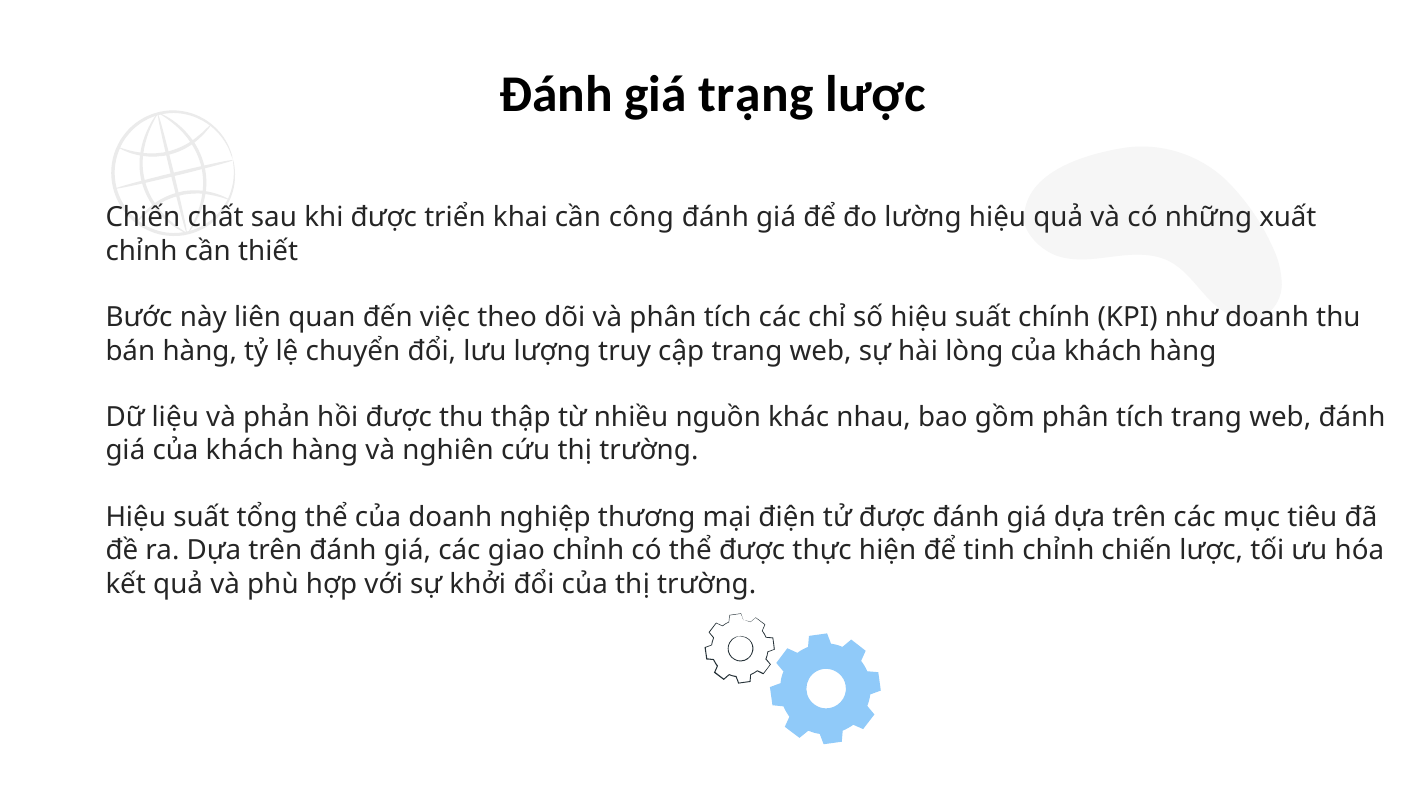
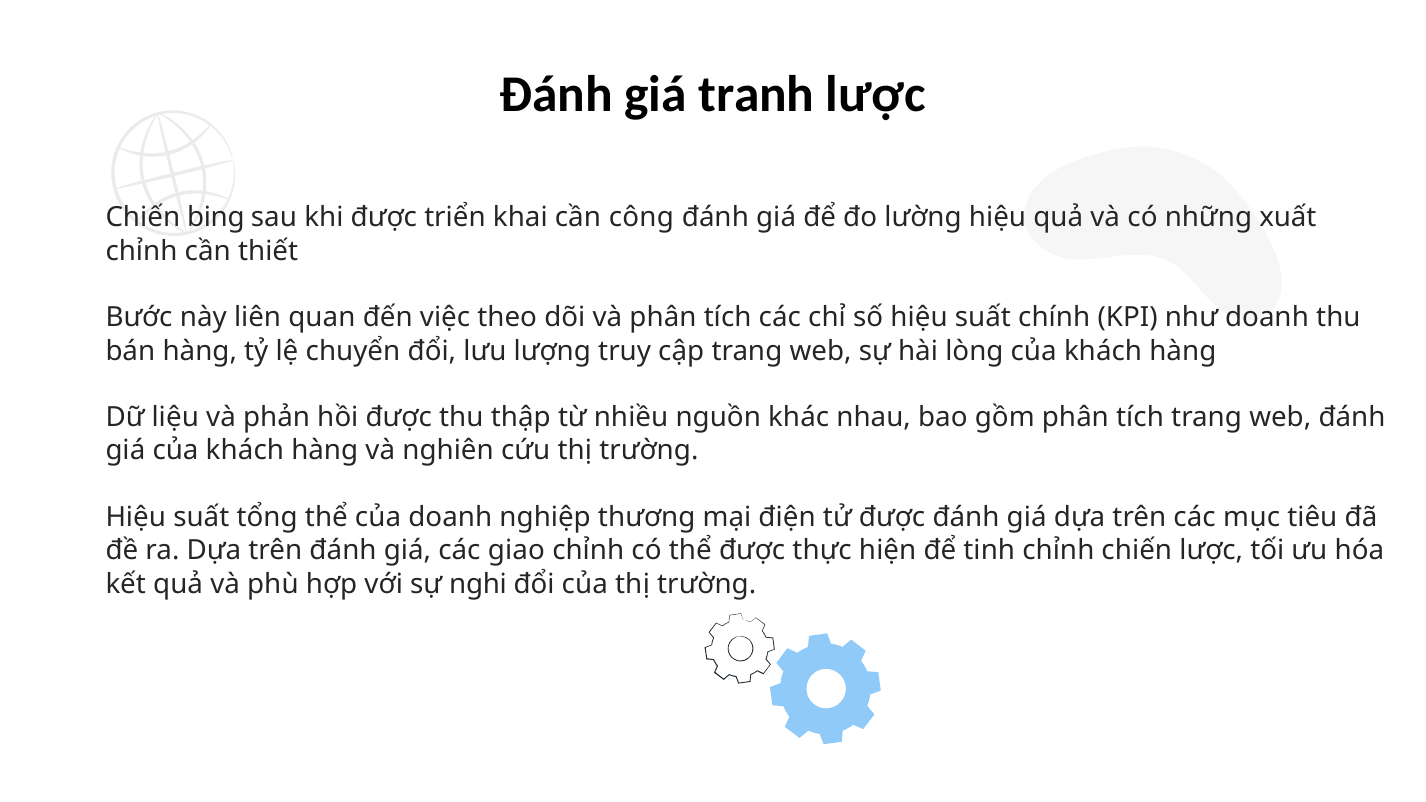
trạng: trạng -> tranh (757, 94)
chất: chất -> bing (216, 218)
khởi: khởi -> nghi (478, 584)
